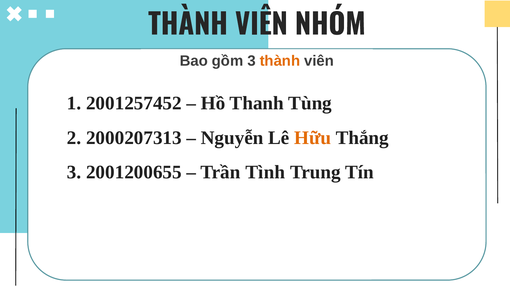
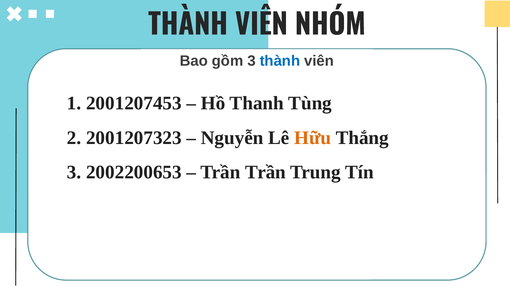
thành colour: orange -> blue (280, 61)
2001257452: 2001257452 -> 2001207453 (134, 103)
2000207313: 2000207313 -> 2001207323 (134, 138)
2001200655: 2001200655 -> 2002200653 (134, 172)
Trần Tình: Tình -> Trần (266, 172)
